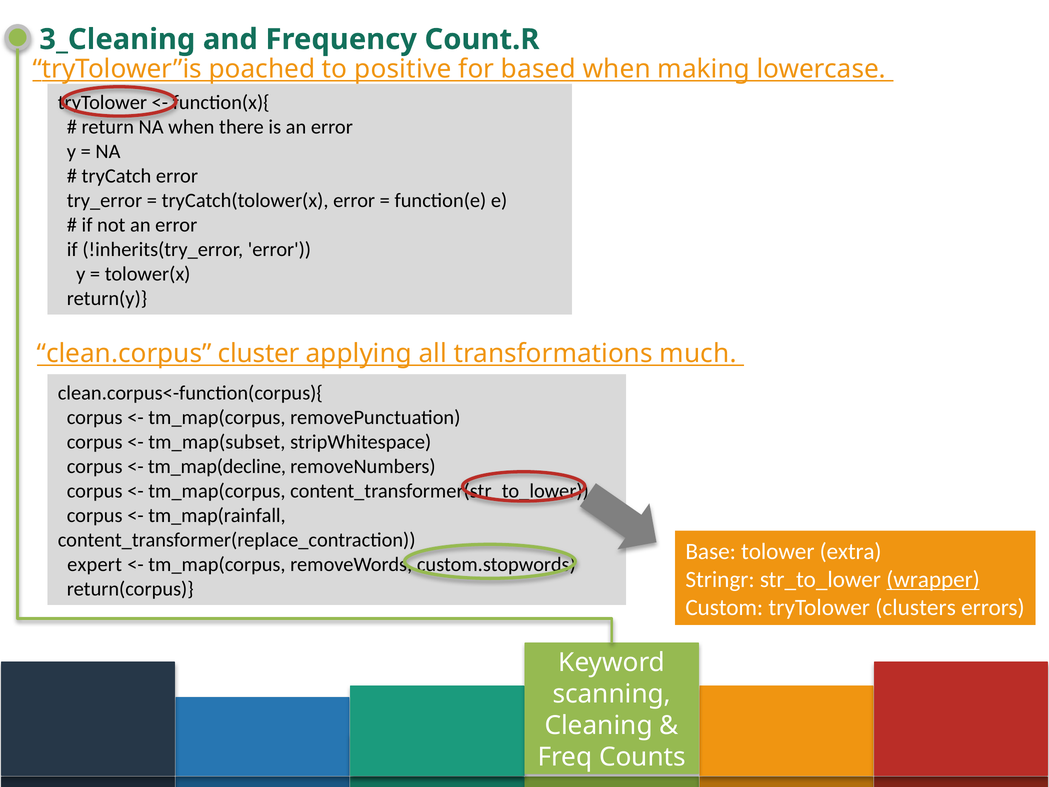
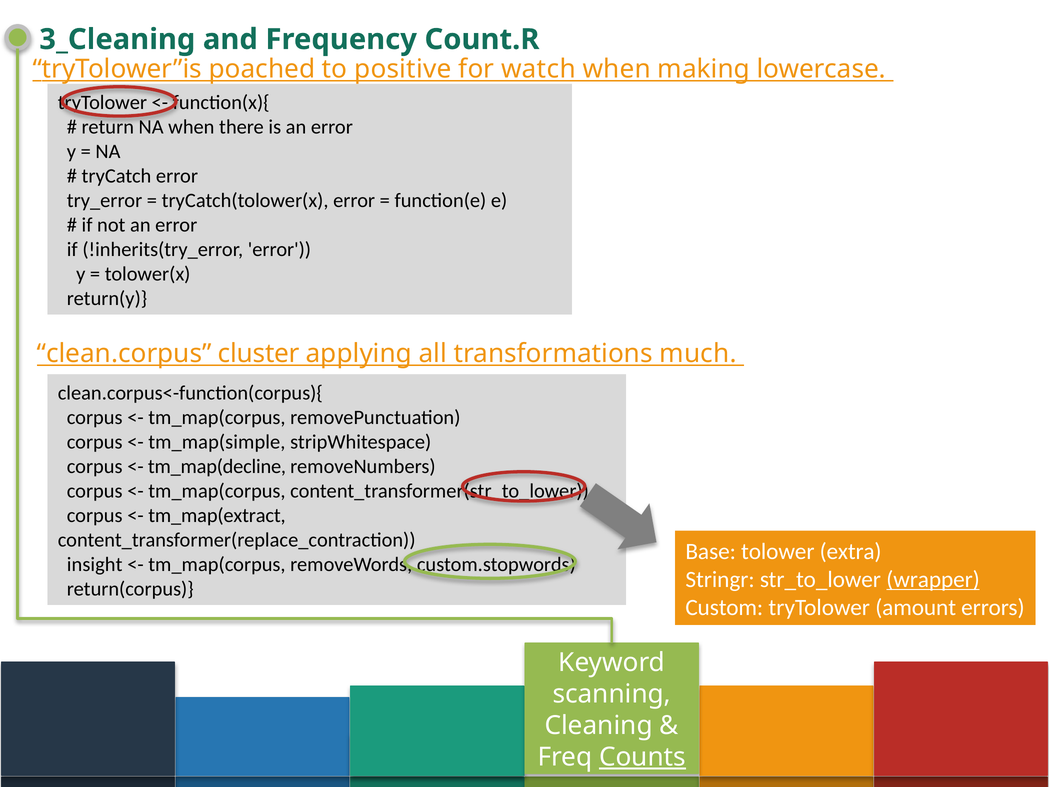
based: based -> watch (538, 69)
tm_map(subset: tm_map(subset -> tm_map(simple (217, 442)
tm_map(rainfall: tm_map(rainfall -> tm_map(extract (217, 515)
expert: expert -> insight (95, 564)
clusters: clusters -> amount (916, 607)
Counts underline: none -> present (642, 757)
